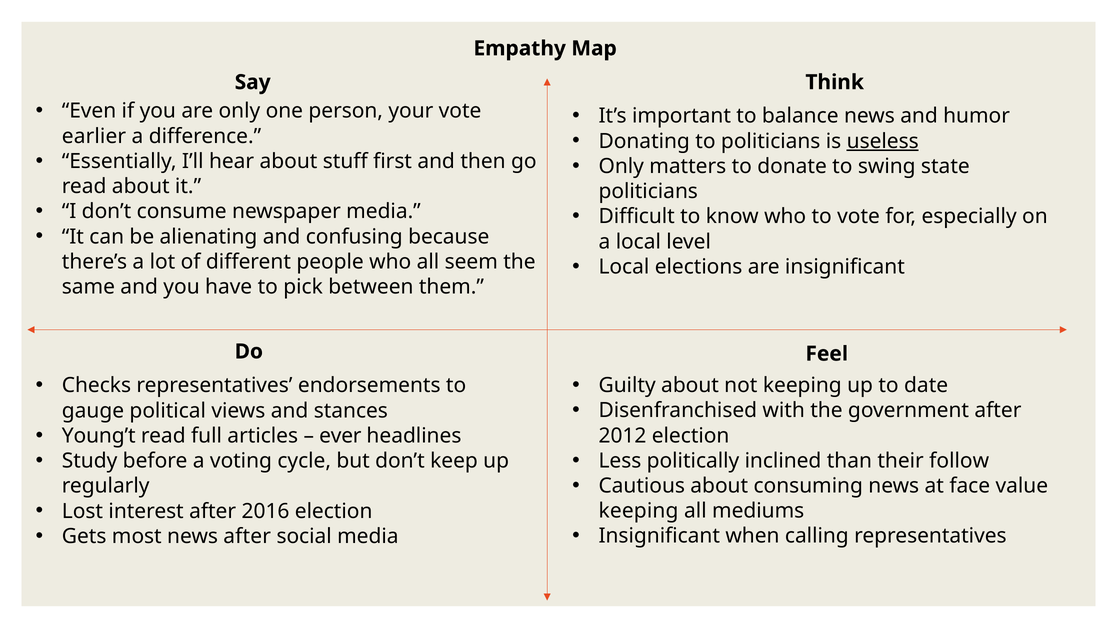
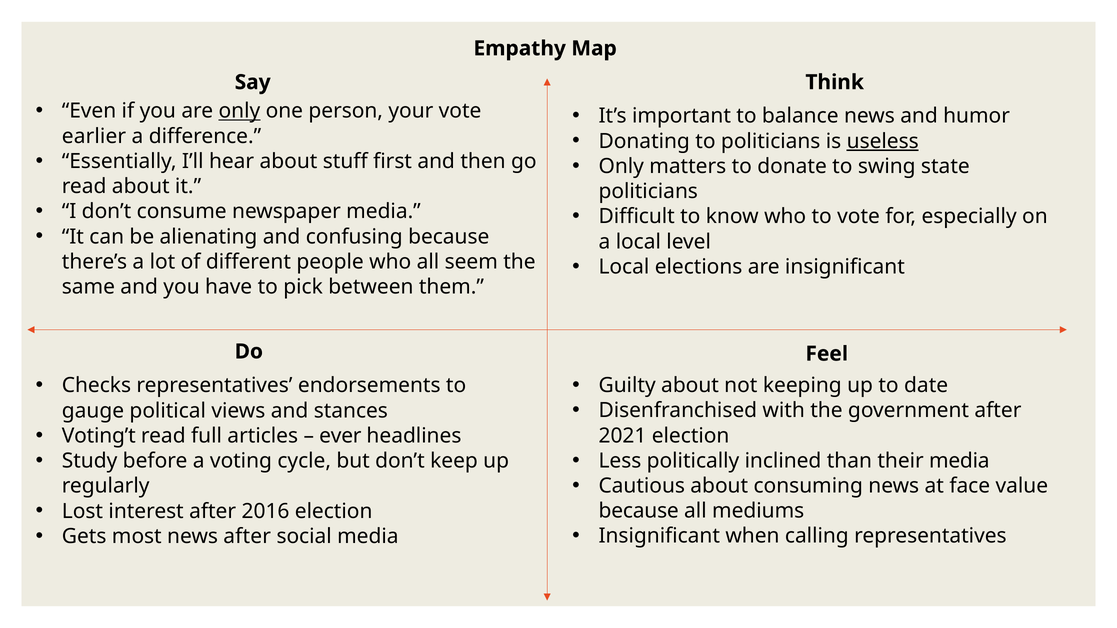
only underline: none -> present (239, 111)
Young’t: Young’t -> Voting’t (99, 436)
2012: 2012 -> 2021 (622, 436)
their follow: follow -> media (959, 461)
keeping: keeping -> because (639, 511)
